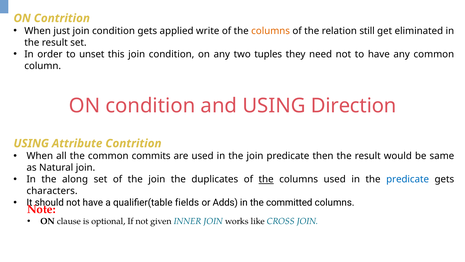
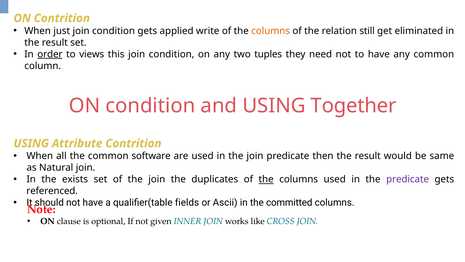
order underline: none -> present (50, 54)
unset: unset -> views (92, 54)
Direction: Direction -> Together (354, 105)
commits: commits -> software (151, 156)
along: along -> exists (75, 179)
predicate colour: blue -> purple (408, 179)
characters: characters -> referenced (52, 191)
Adds: Adds -> Ascii (225, 202)
